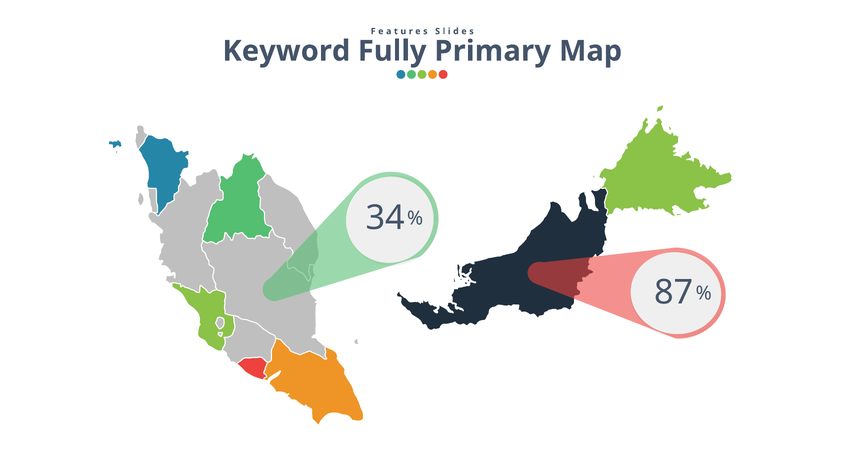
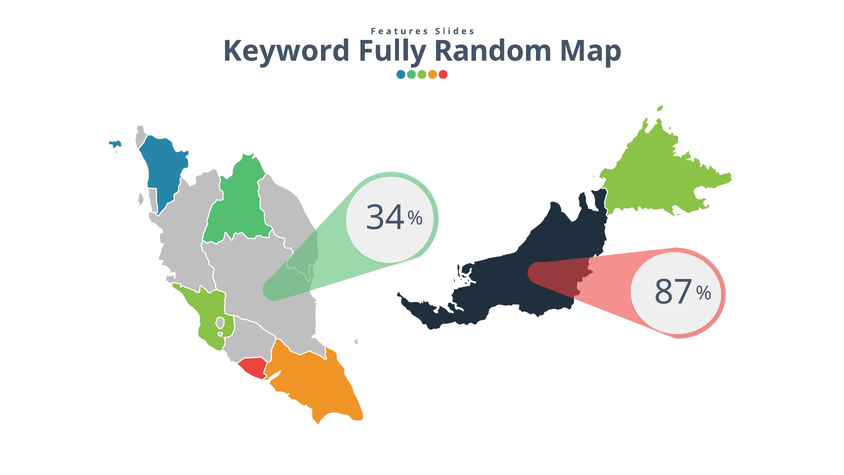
Primary: Primary -> Random (493, 51)
